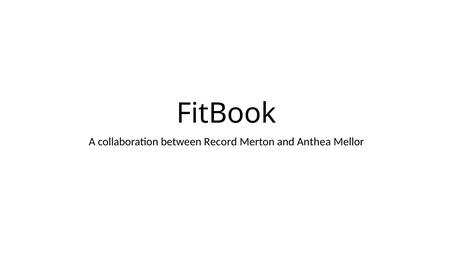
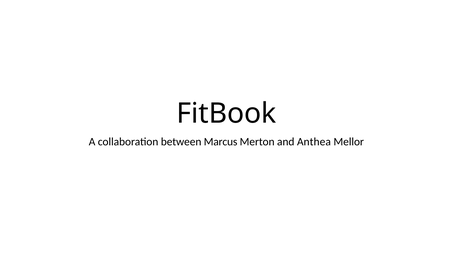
Record: Record -> Marcus (221, 142)
